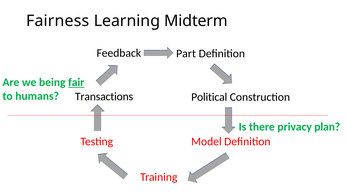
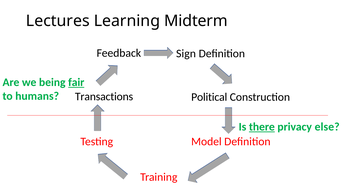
Fairness: Fairness -> Lectures (58, 21)
Part: Part -> Sign (186, 54)
there underline: none -> present (262, 127)
plan: plan -> else (327, 127)
